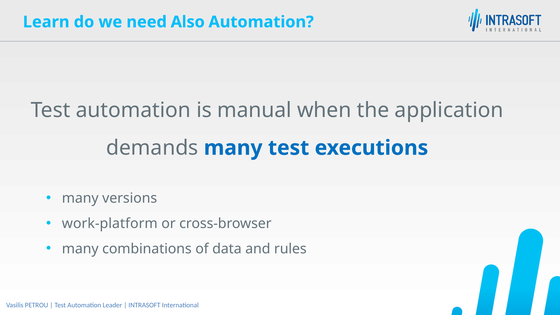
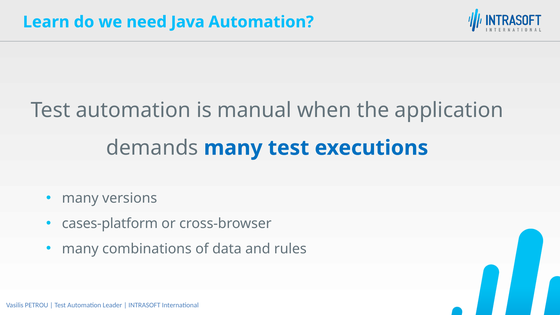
Also: Also -> Java (188, 22)
work-platform: work-platform -> cases-platform (110, 224)
